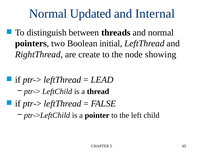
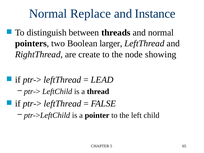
Updated: Updated -> Replace (91, 14)
Internal: Internal -> Instance (155, 14)
initial: initial -> larger (111, 43)
